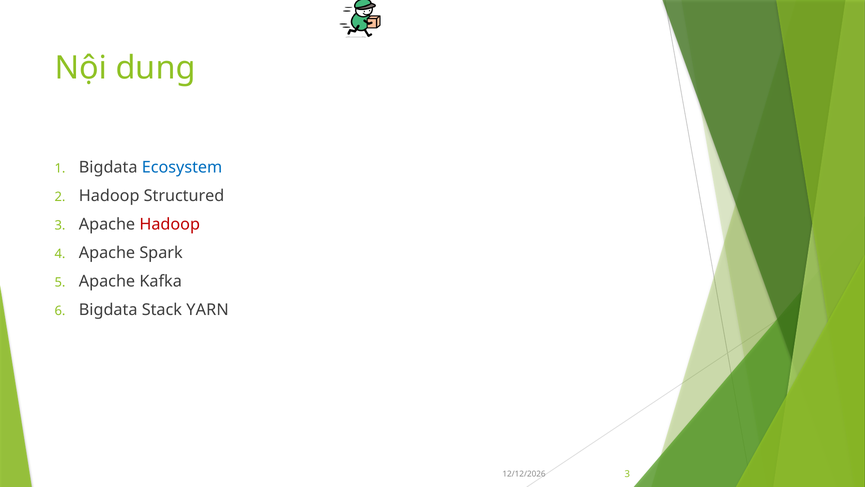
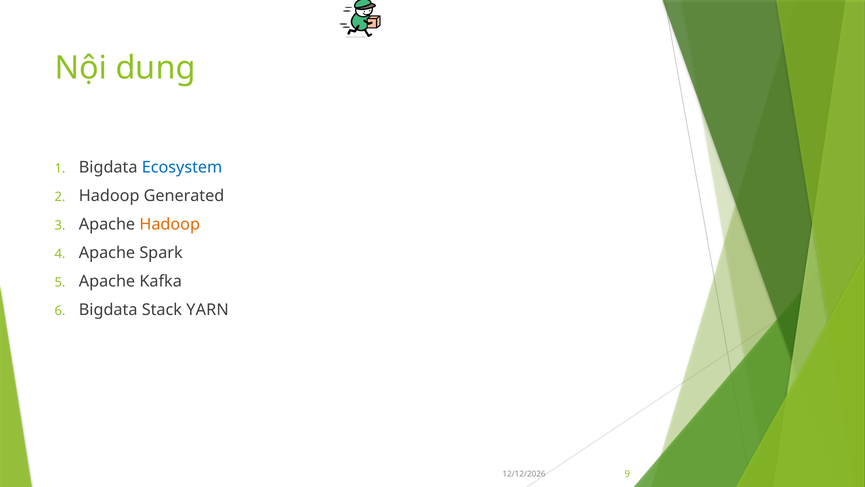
Structured: Structured -> Generated (184, 196)
Hadoop colour: red -> orange (170, 224)
3: 3 -> 9 (627, 474)
